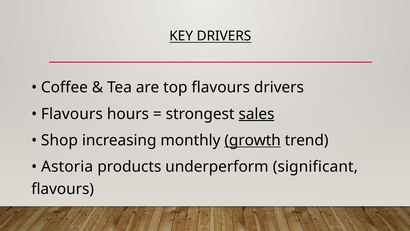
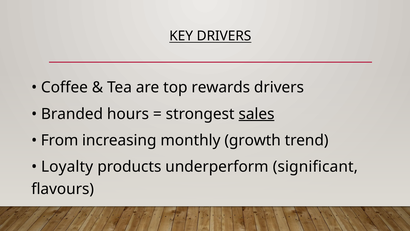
top flavours: flavours -> rewards (221, 87)
Flavours: Flavours -> Branded (72, 114)
Shop: Shop -> From (60, 140)
growth underline: present -> none (253, 140)
Astoria: Astoria -> Loyalty (67, 167)
